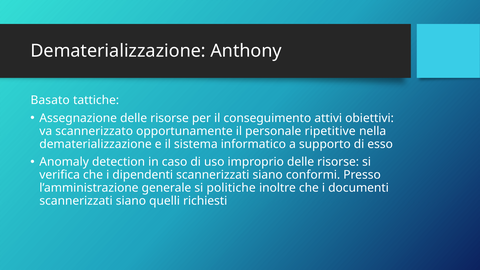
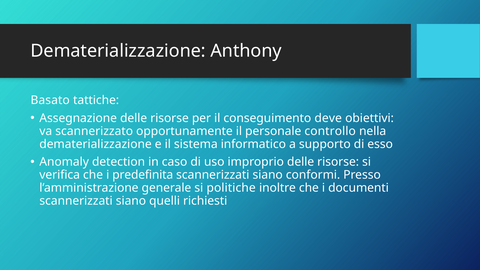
attivi: attivi -> deve (328, 118)
ripetitive: ripetitive -> controllo (330, 131)
dipendenti: dipendenti -> predefinita (143, 175)
